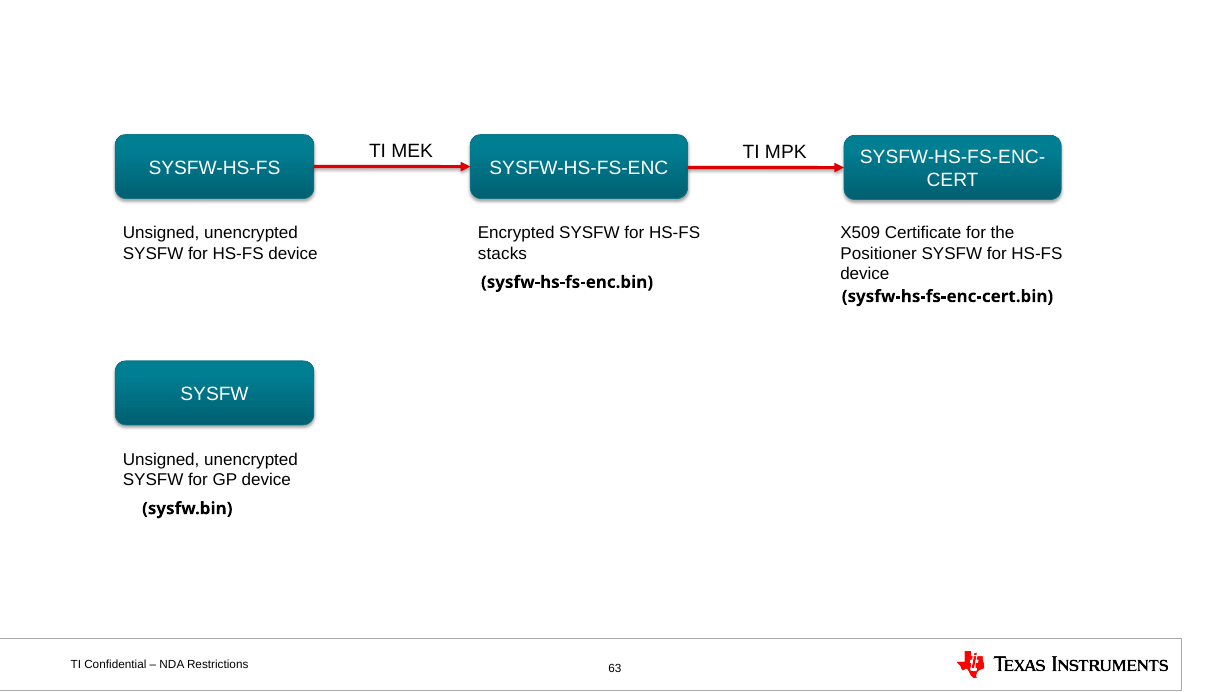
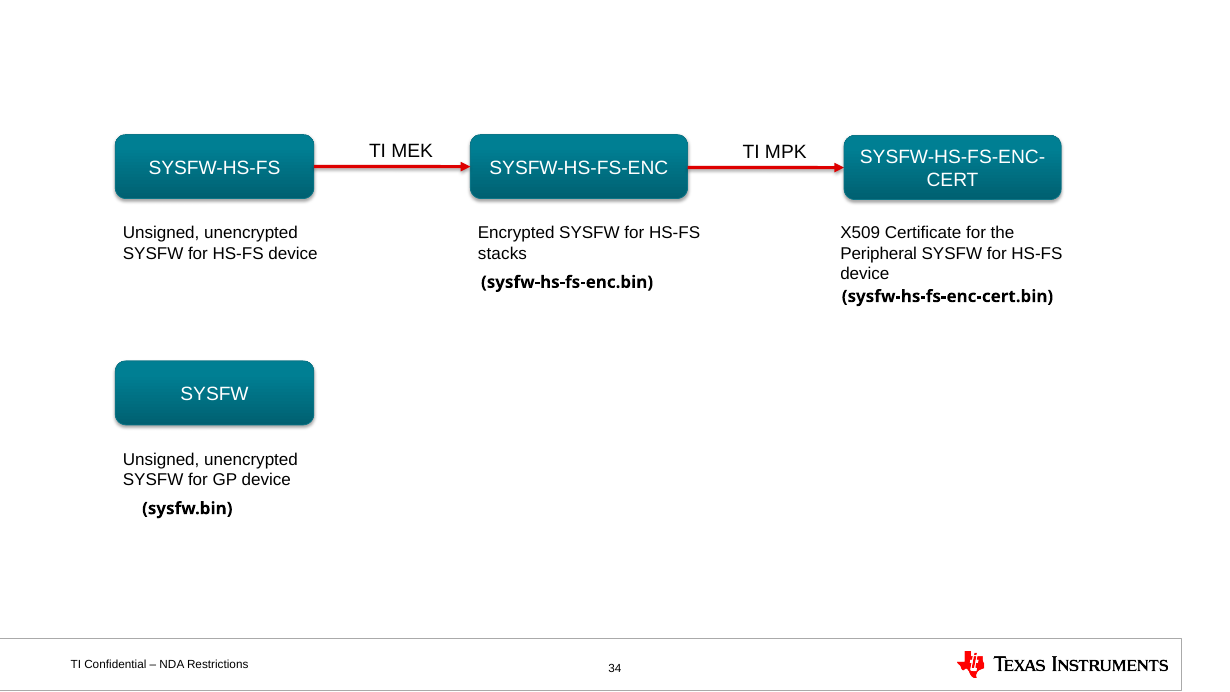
Positioner: Positioner -> Peripheral (879, 254)
63: 63 -> 34 (615, 669)
